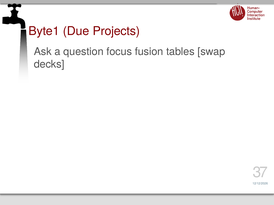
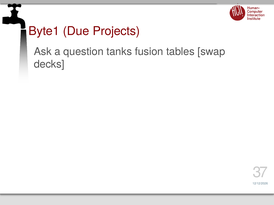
focus: focus -> tanks (119, 52)
